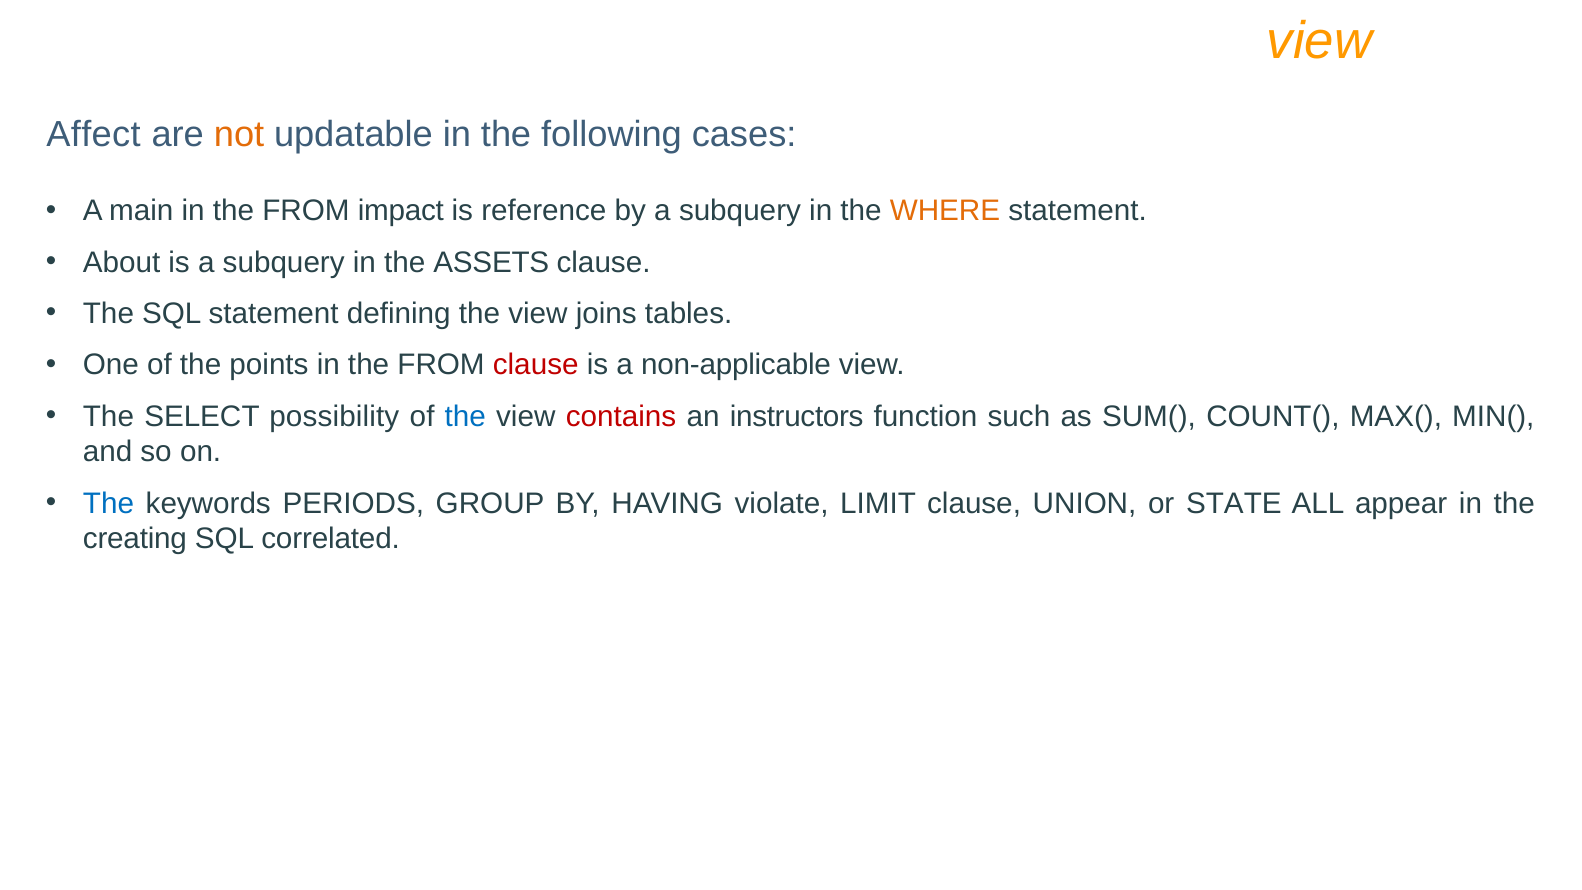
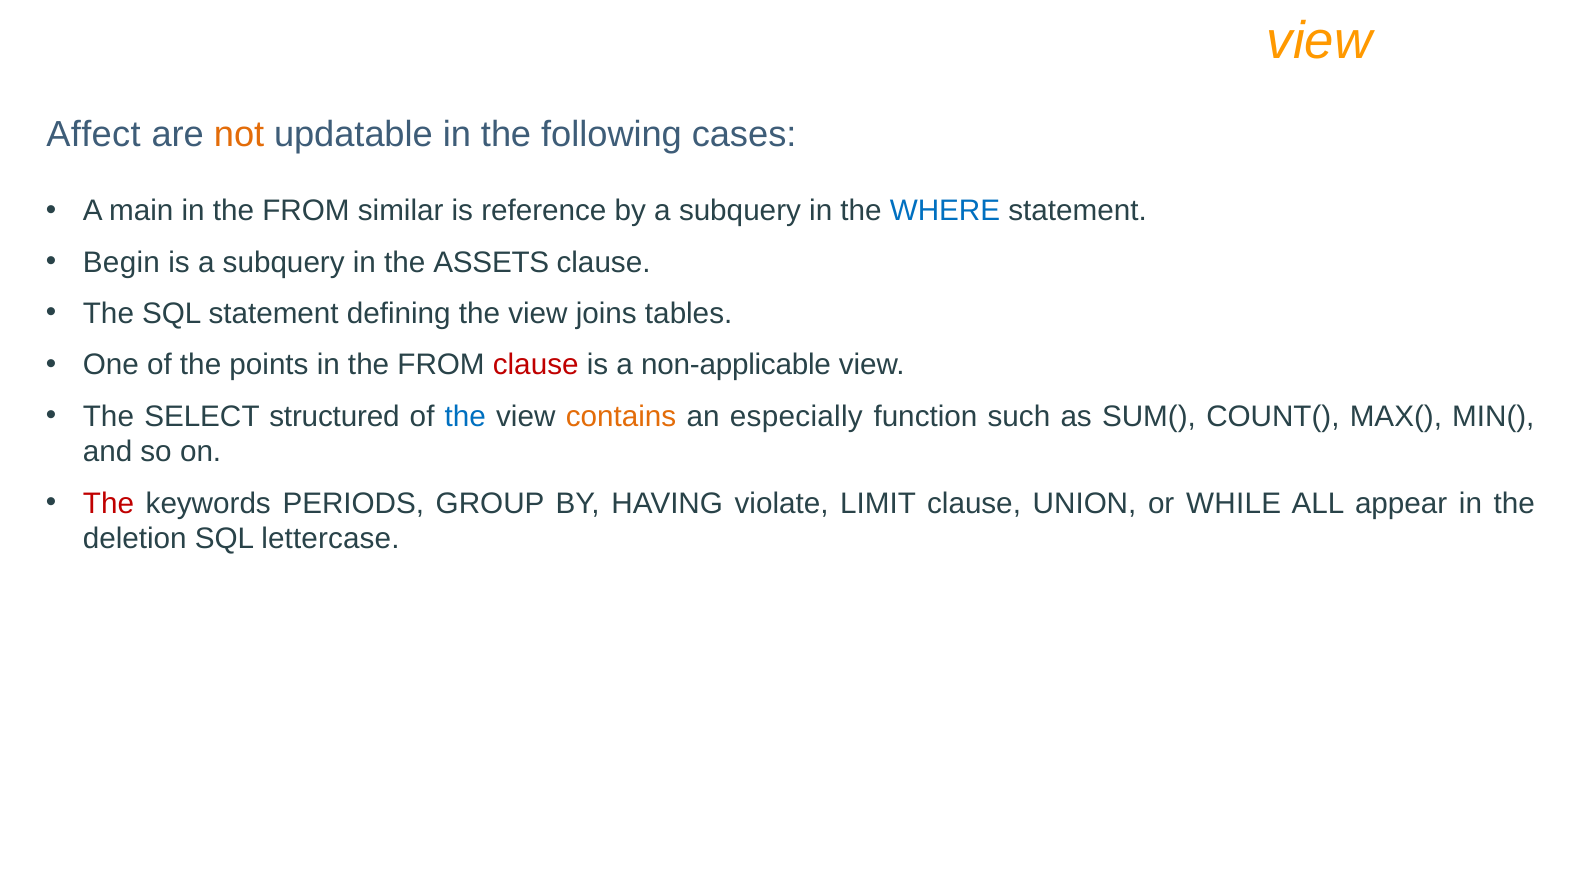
impact: impact -> similar (401, 211)
WHERE colour: orange -> blue (945, 211)
About: About -> Begin (121, 262)
possibility: possibility -> structured (334, 417)
contains colour: red -> orange (621, 417)
instructors: instructors -> especially (796, 417)
The colour: blue -> red (108, 503)
STATE: STATE -> WHILE (1234, 503)
creating: creating -> deletion (135, 539)
correlated: correlated -> lettercase (330, 539)
